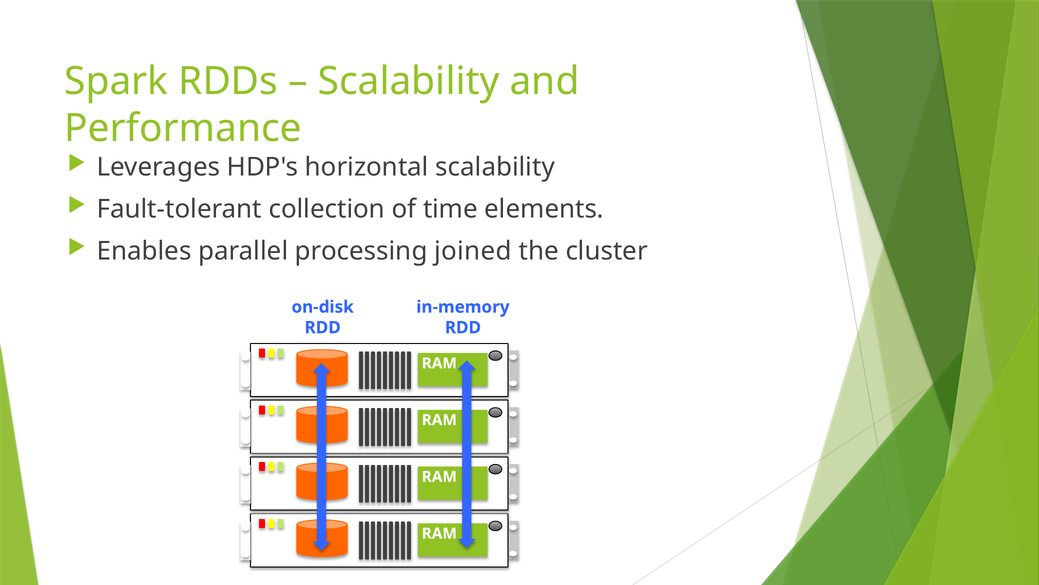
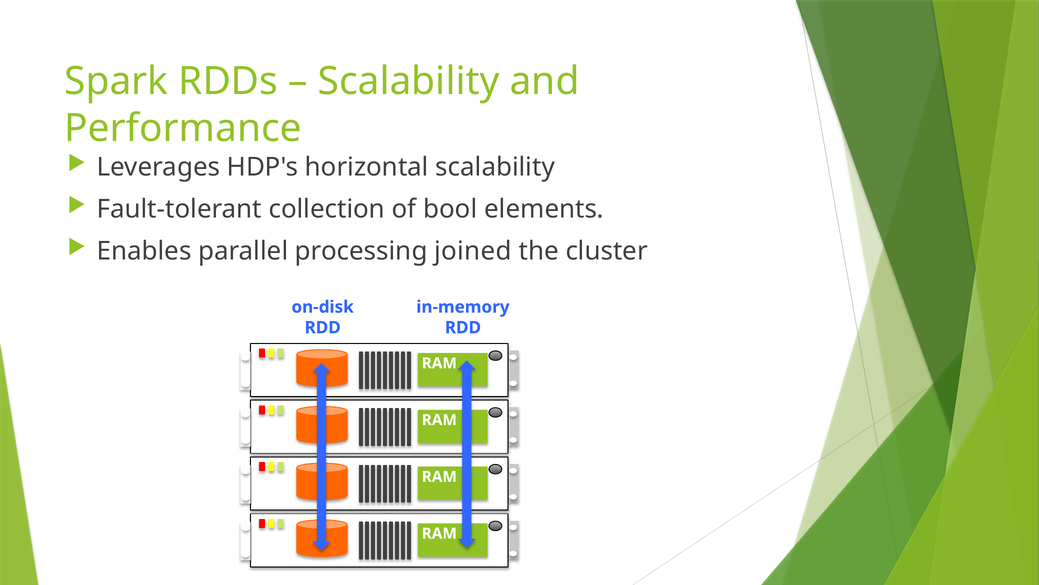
time: time -> bool (450, 209)
